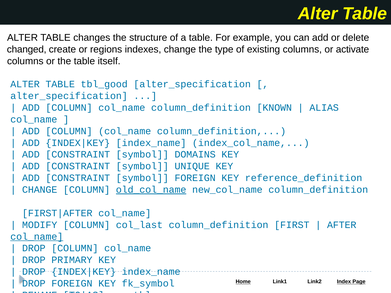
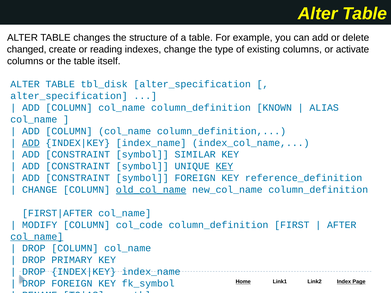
regions: regions -> reading (106, 50)
tbl_good: tbl_good -> tbl_disk (104, 84)
ADD underline: none -> present (31, 143)
DOMAINS: DOMAINS -> SIMILAR (195, 155)
KEY underline: none -> present (224, 166)
col_last: col_last -> col_code (139, 225)
